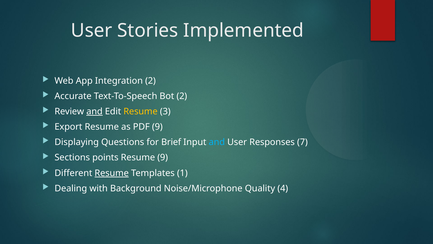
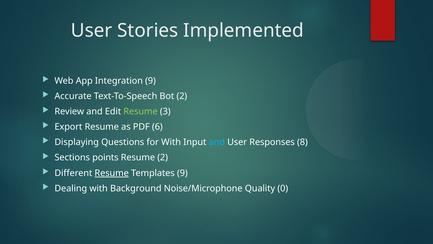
Integration 2: 2 -> 9 (150, 81)
and underline: present -> none (94, 111)
Resume colour: yellow -> light green (141, 111)
PDF 9: 9 -> 6 (157, 127)
for Brief: Brief -> With (171, 142)
7: 7 -> 8 (302, 142)
Resume 9: 9 -> 2 (163, 157)
Templates 1: 1 -> 9 (182, 173)
4: 4 -> 0 (283, 188)
